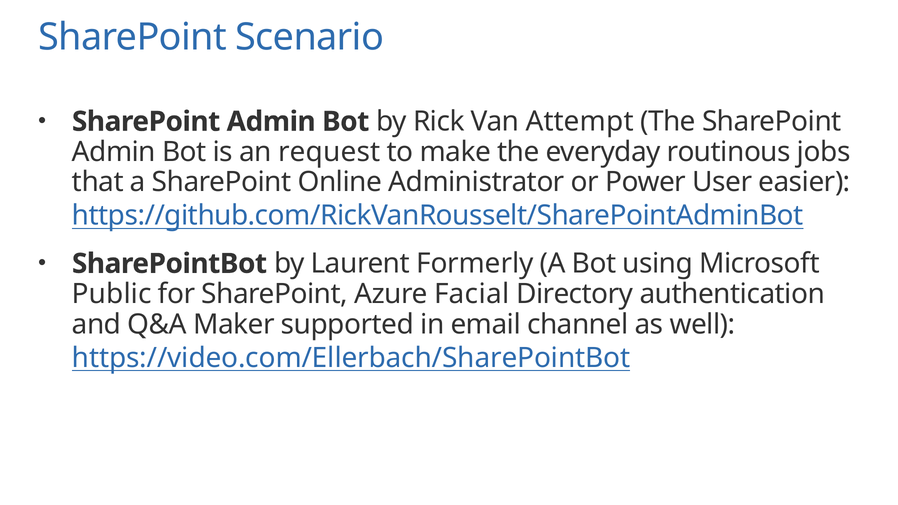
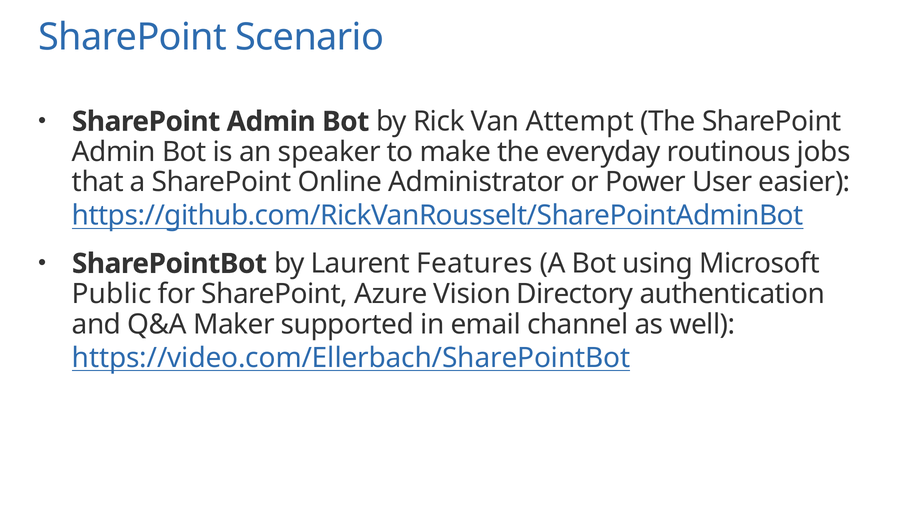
request: request -> speaker (329, 152)
Formerly: Formerly -> Features (475, 264)
Facial: Facial -> Vision (472, 294)
